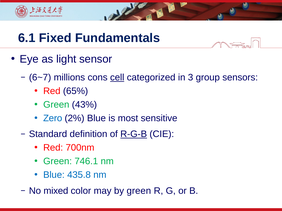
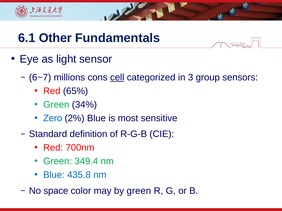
Fixed: Fixed -> Other (55, 38)
43%: 43% -> 34% (84, 105)
R-G-B underline: present -> none (134, 134)
746.1: 746.1 -> 349.4 (86, 162)
mixed: mixed -> space (56, 191)
